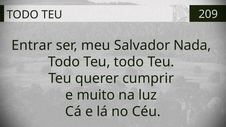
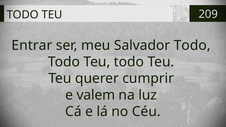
Salvador Nada: Nada -> Todo (192, 45)
muito: muito -> valem (96, 95)
